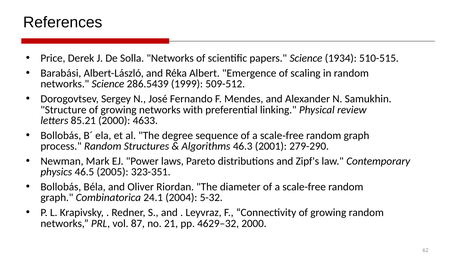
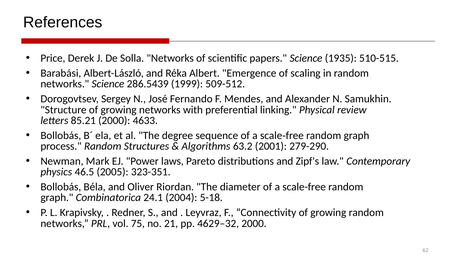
1934: 1934 -> 1935 (341, 58)
46.3: 46.3 -> 63.2 (243, 146)
5-32: 5-32 -> 5-18 (211, 197)
87: 87 -> 75 (138, 223)
